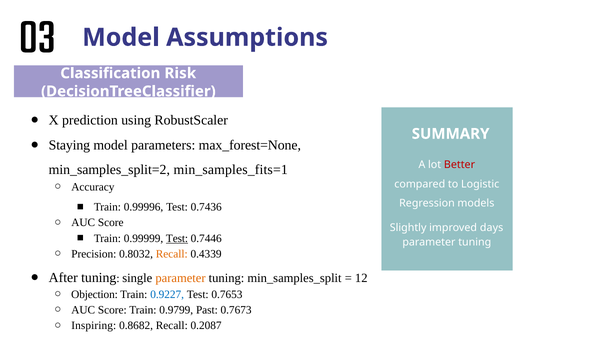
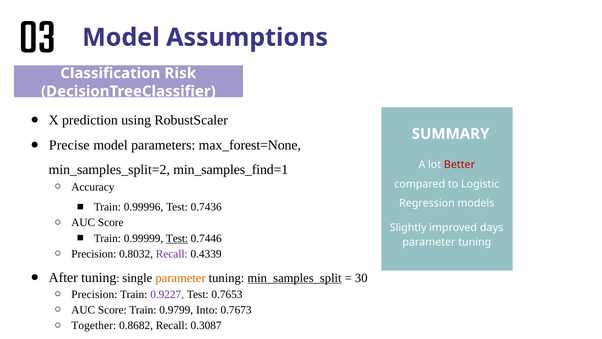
Staying: Staying -> Precise (69, 145)
min_samples_fits=1: min_samples_fits=1 -> min_samples_find=1 (231, 170)
Recall colour: orange -> purple (172, 254)
min_samples_split underline: none -> present (295, 278)
12: 12 -> 30 (361, 278)
Objection: Objection -> Precision (94, 294)
0.9227 colour: blue -> purple (167, 294)
Past: Past -> Into (207, 310)
Inspiring: Inspiring -> Together (94, 325)
0.2087: 0.2087 -> 0.3087 (206, 325)
